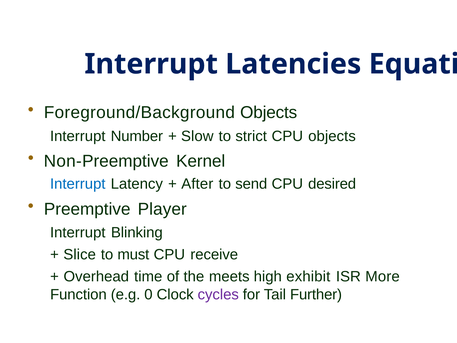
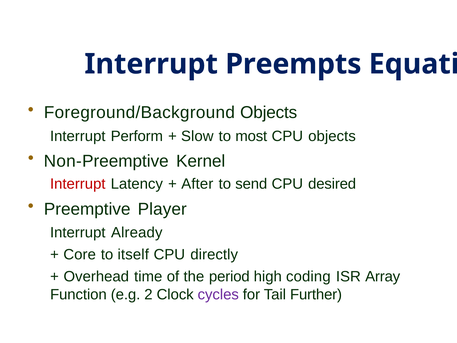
Latencies: Latencies -> Preempts (293, 64)
Number: Number -> Perform (137, 136)
strict: strict -> most (251, 136)
Interrupt colour: blue -> red (78, 184)
Blinking: Blinking -> Already (137, 232)
Slice: Slice -> Core (80, 254)
must: must -> itself (133, 254)
receive: receive -> directly (214, 254)
meets: meets -> period (229, 276)
exhibit: exhibit -> coding (308, 276)
More: More -> Array (383, 276)
0: 0 -> 2 (148, 294)
